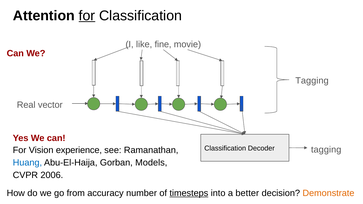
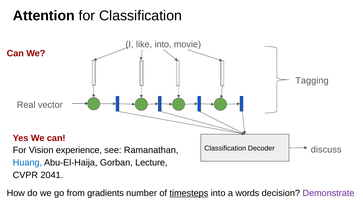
for underline: present -> none (87, 16)
like fine: fine -> into (163, 44)
Decoder tagging: tagging -> discuss (326, 150)
Models: Models -> Lecture (151, 163)
2006: 2006 -> 2041 (52, 175)
accuracy: accuracy -> gradients (106, 193)
better: better -> words (247, 193)
Demonstrate colour: orange -> purple (328, 193)
